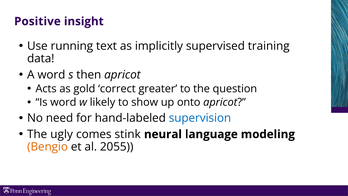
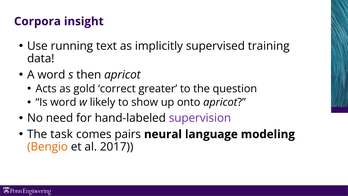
Positive: Positive -> Corpora (37, 21)
supervision colour: blue -> purple (200, 118)
ugly: ugly -> task (62, 134)
stink: stink -> pairs (128, 134)
2055: 2055 -> 2017 (117, 147)
